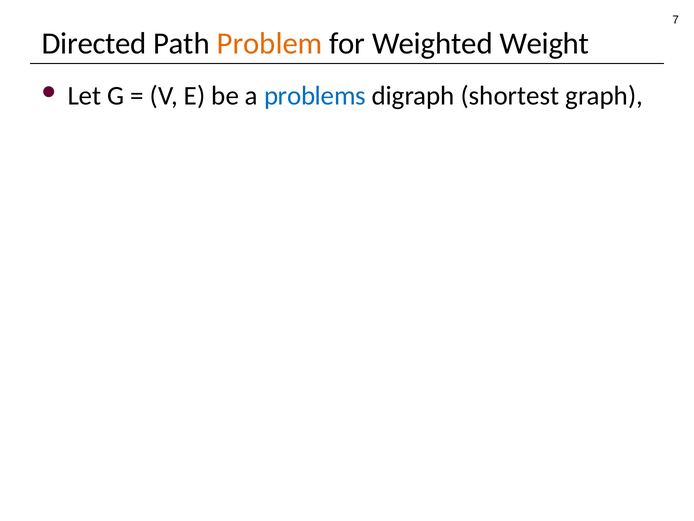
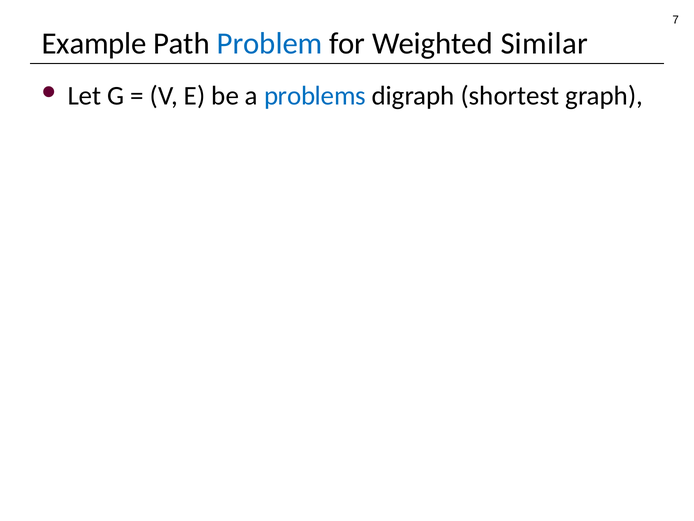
Directed: Directed -> Example (94, 44)
Problem colour: orange -> blue (270, 44)
Weight: Weight -> Similar (544, 44)
